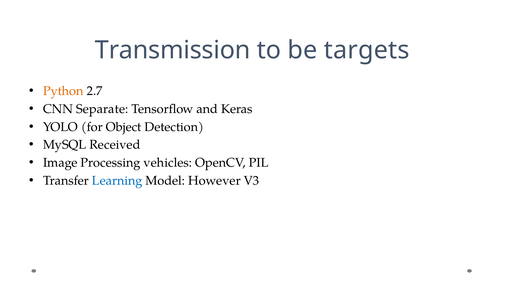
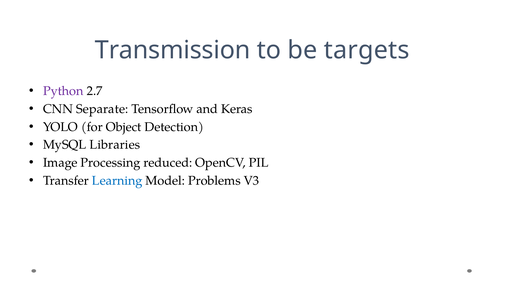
Python colour: orange -> purple (63, 91)
Received: Received -> Libraries (115, 145)
vehicles: vehicles -> reduced (168, 163)
However: However -> Problems (214, 181)
